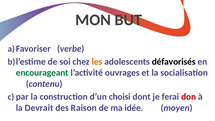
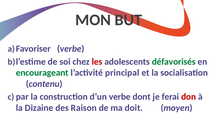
les colour: orange -> red (97, 62)
défavorisés colour: black -> green (174, 62)
ouvrages: ouvrages -> principal (122, 73)
d’un choisi: choisi -> verbe (120, 97)
Devrait: Devrait -> Dizaine (39, 108)
idée: idée -> doit (134, 108)
